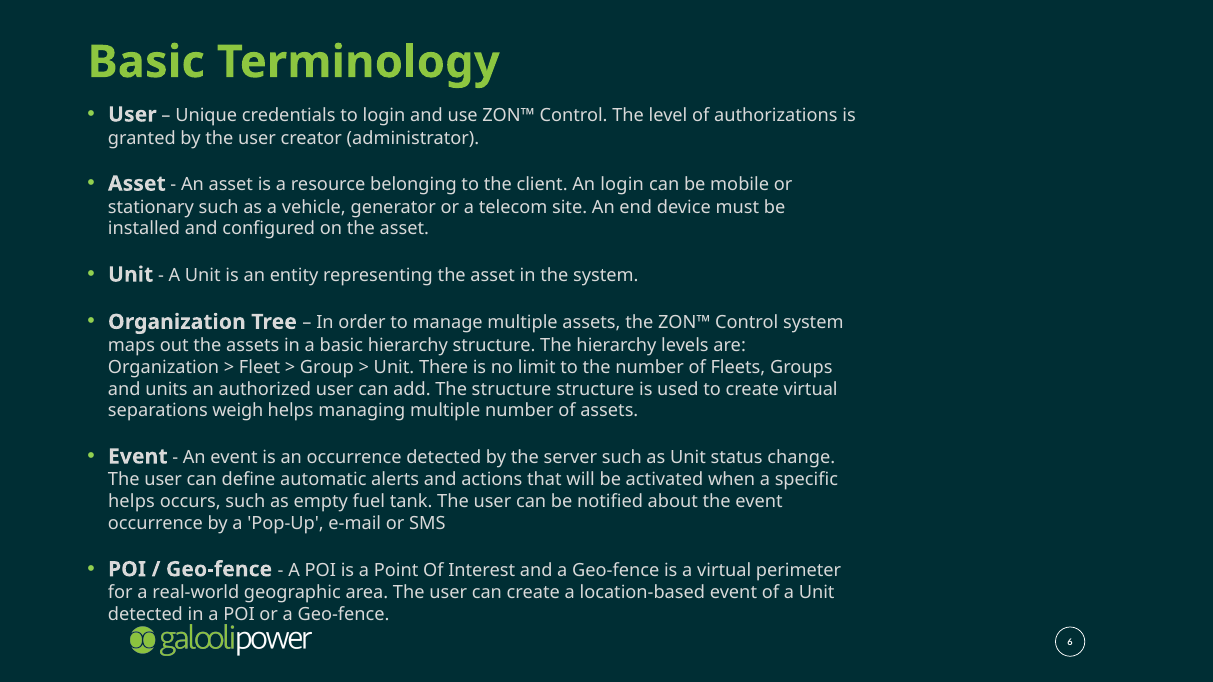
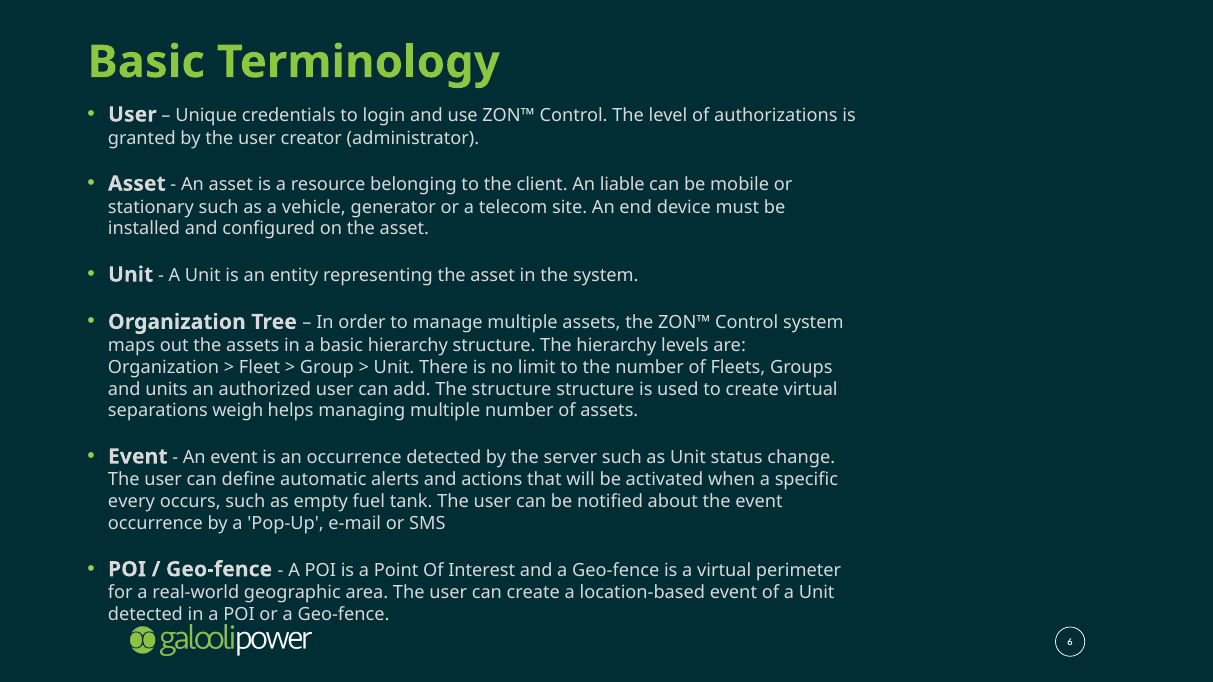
An login: login -> liable (622, 185)
helps: helps -> every (131, 502)
